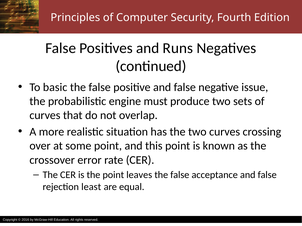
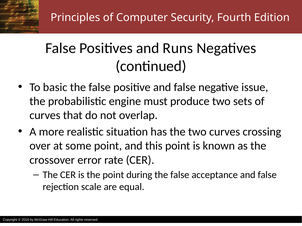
leaves: leaves -> during (139, 175)
least: least -> scale (91, 187)
